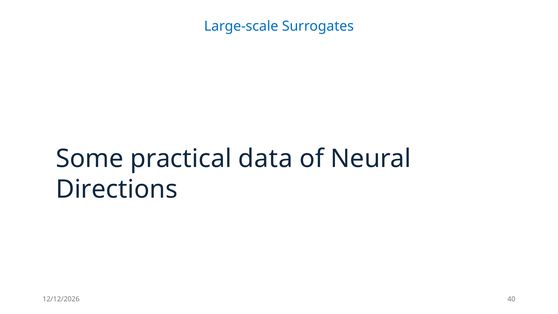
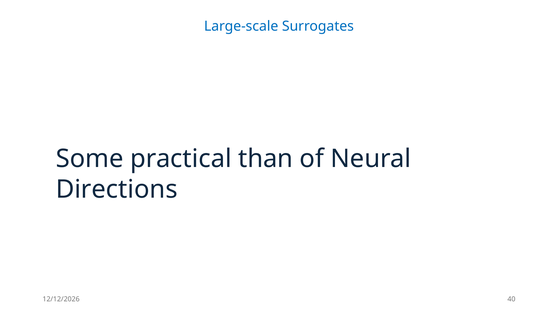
data: data -> than (266, 159)
